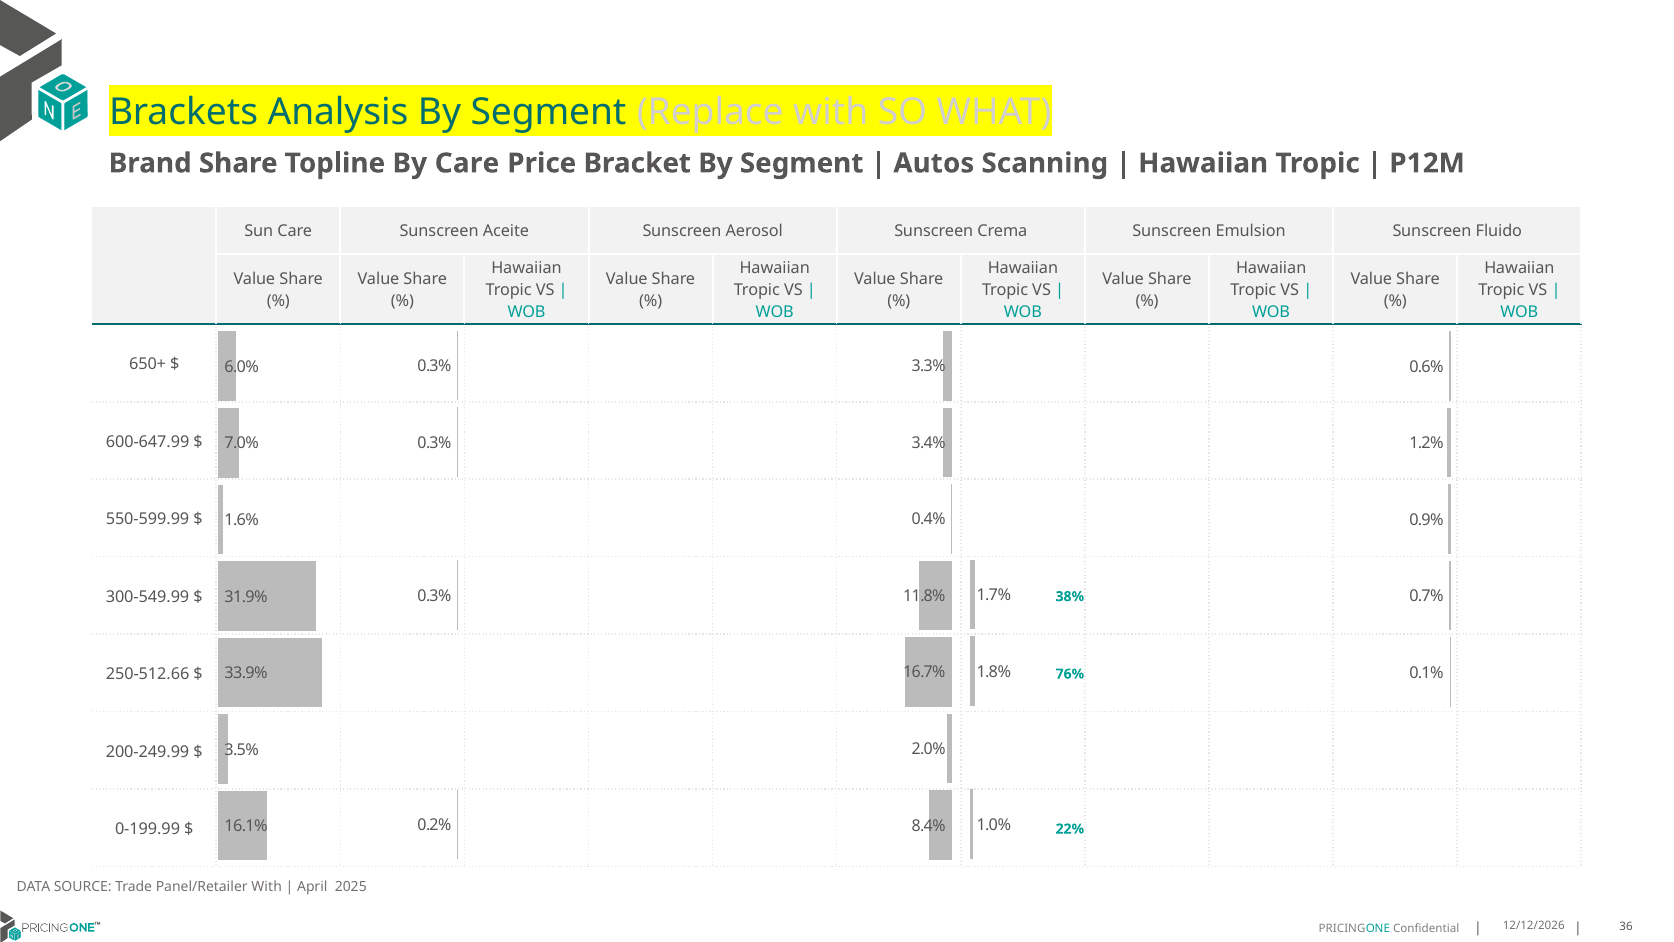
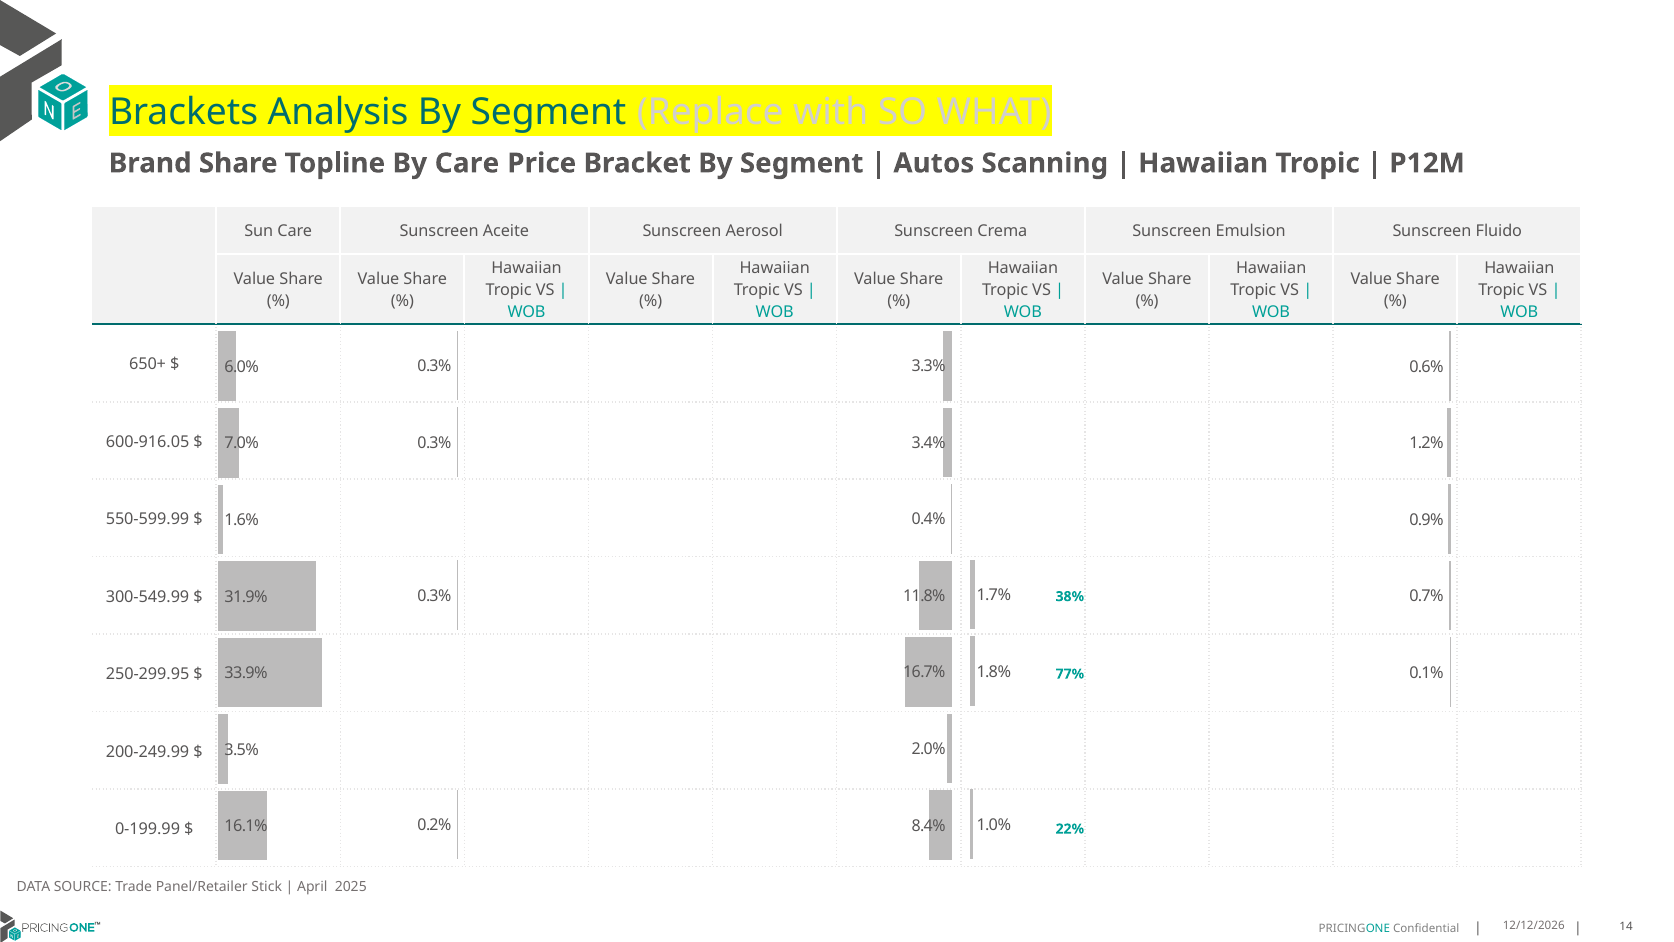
600-647.99: 600-647.99 -> 600-916.05 (148, 442)
250-512.66: 250-512.66 -> 250-299.95 (148, 674)
76%: 76% -> 77% (1070, 674)
Panel/Retailer With: With -> Stick (267, 887)
36: 36 -> 14 (1626, 926)
